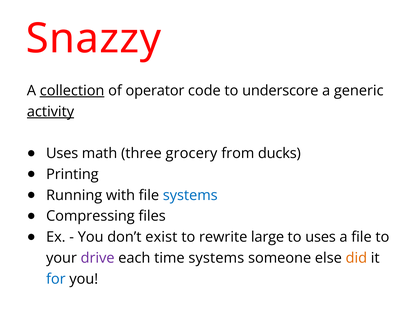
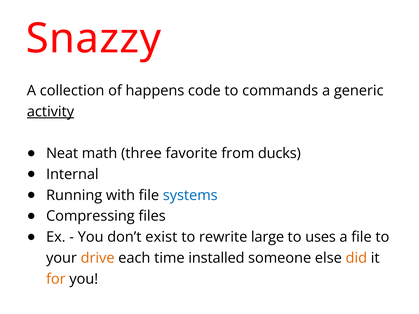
collection underline: present -> none (72, 91)
operator: operator -> happens (155, 91)
underscore: underscore -> commands (280, 91)
Uses: Uses -> Neat (62, 154)
grocery: grocery -> favorite (192, 154)
Printing: Printing -> Internal (72, 174)
drive colour: purple -> orange (98, 258)
time systems: systems -> installed (216, 258)
for colour: blue -> orange (56, 279)
